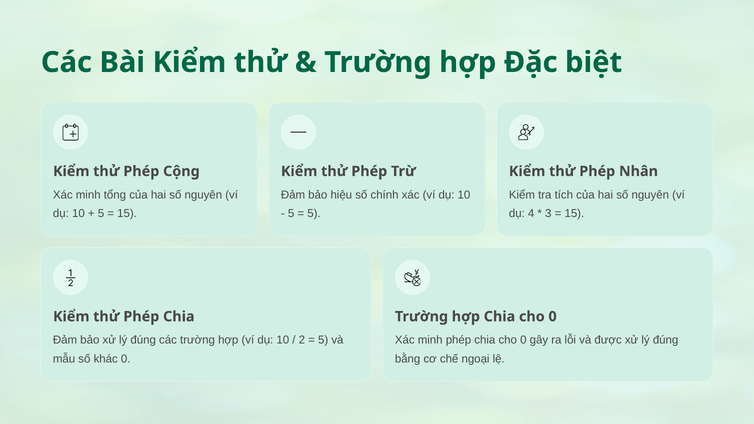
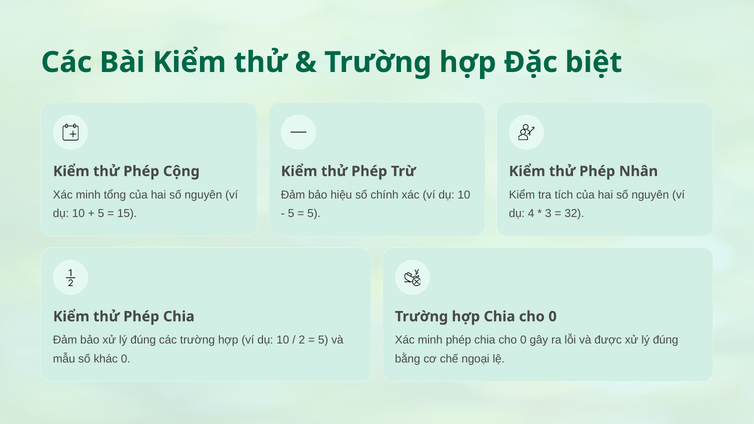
15: 15 -> 32 (574, 214)
